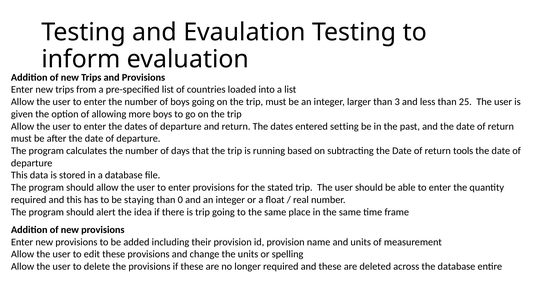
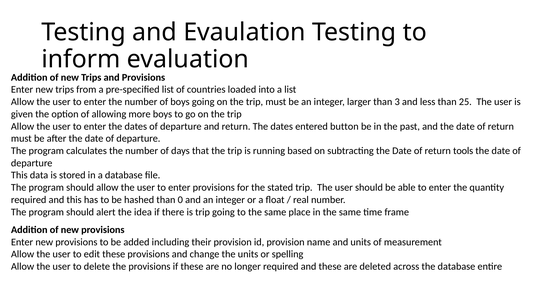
setting: setting -> button (344, 126)
staying: staying -> hashed (139, 200)
